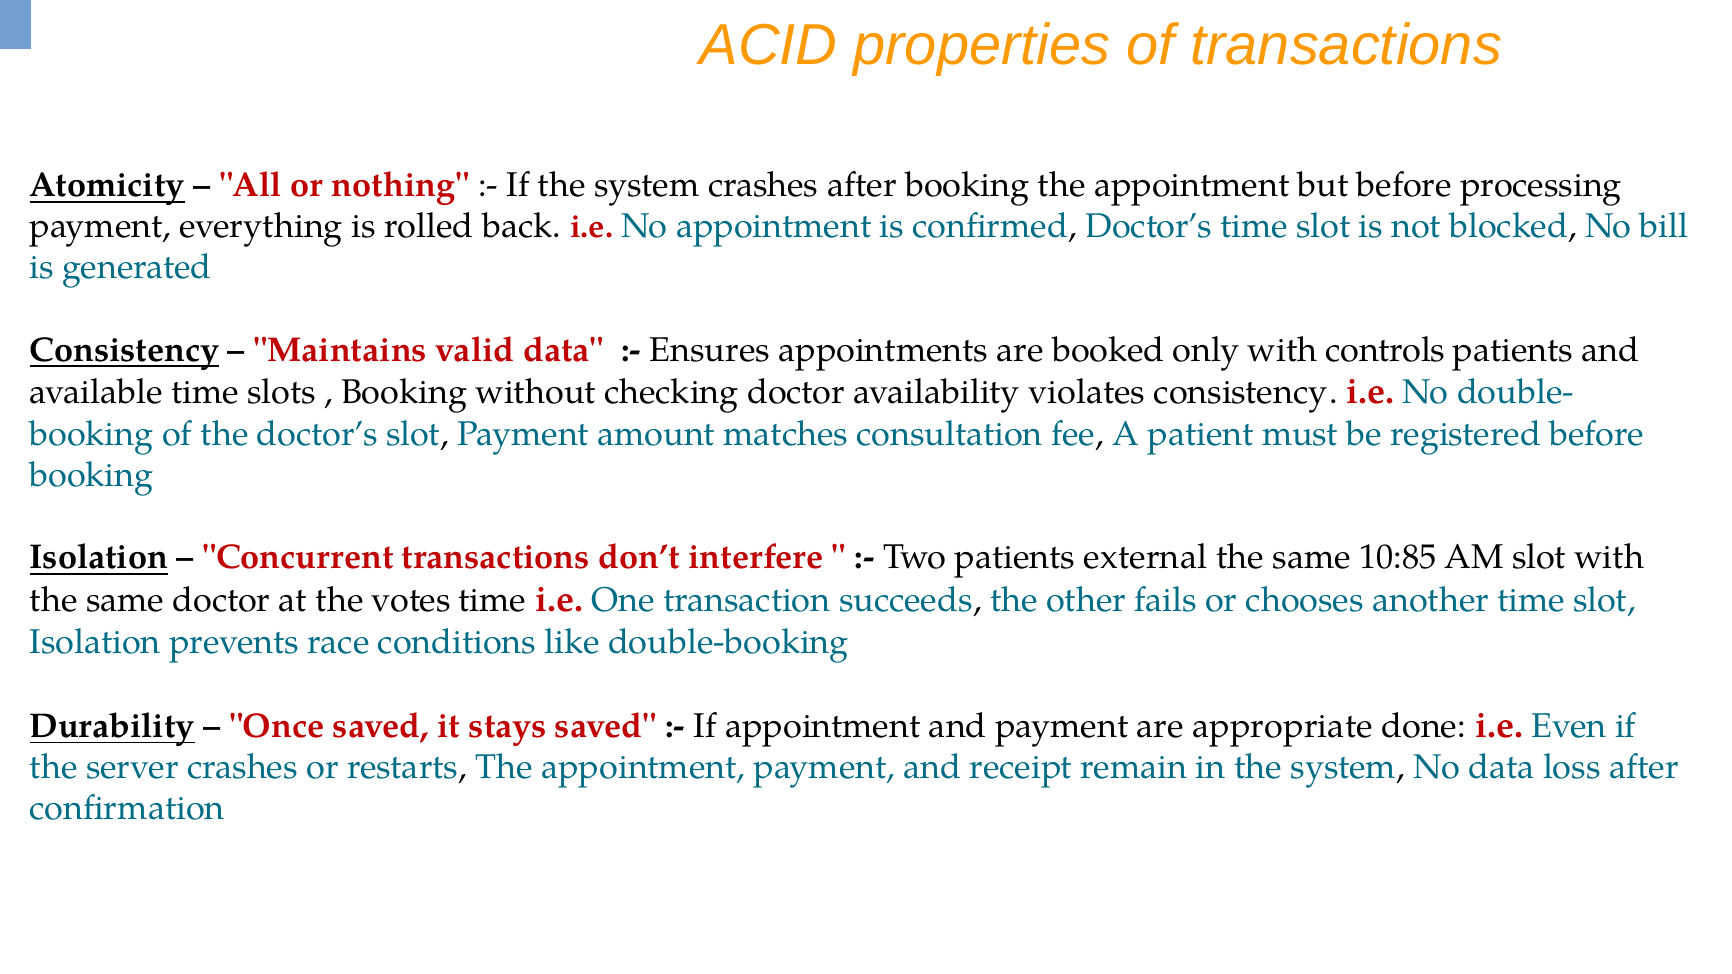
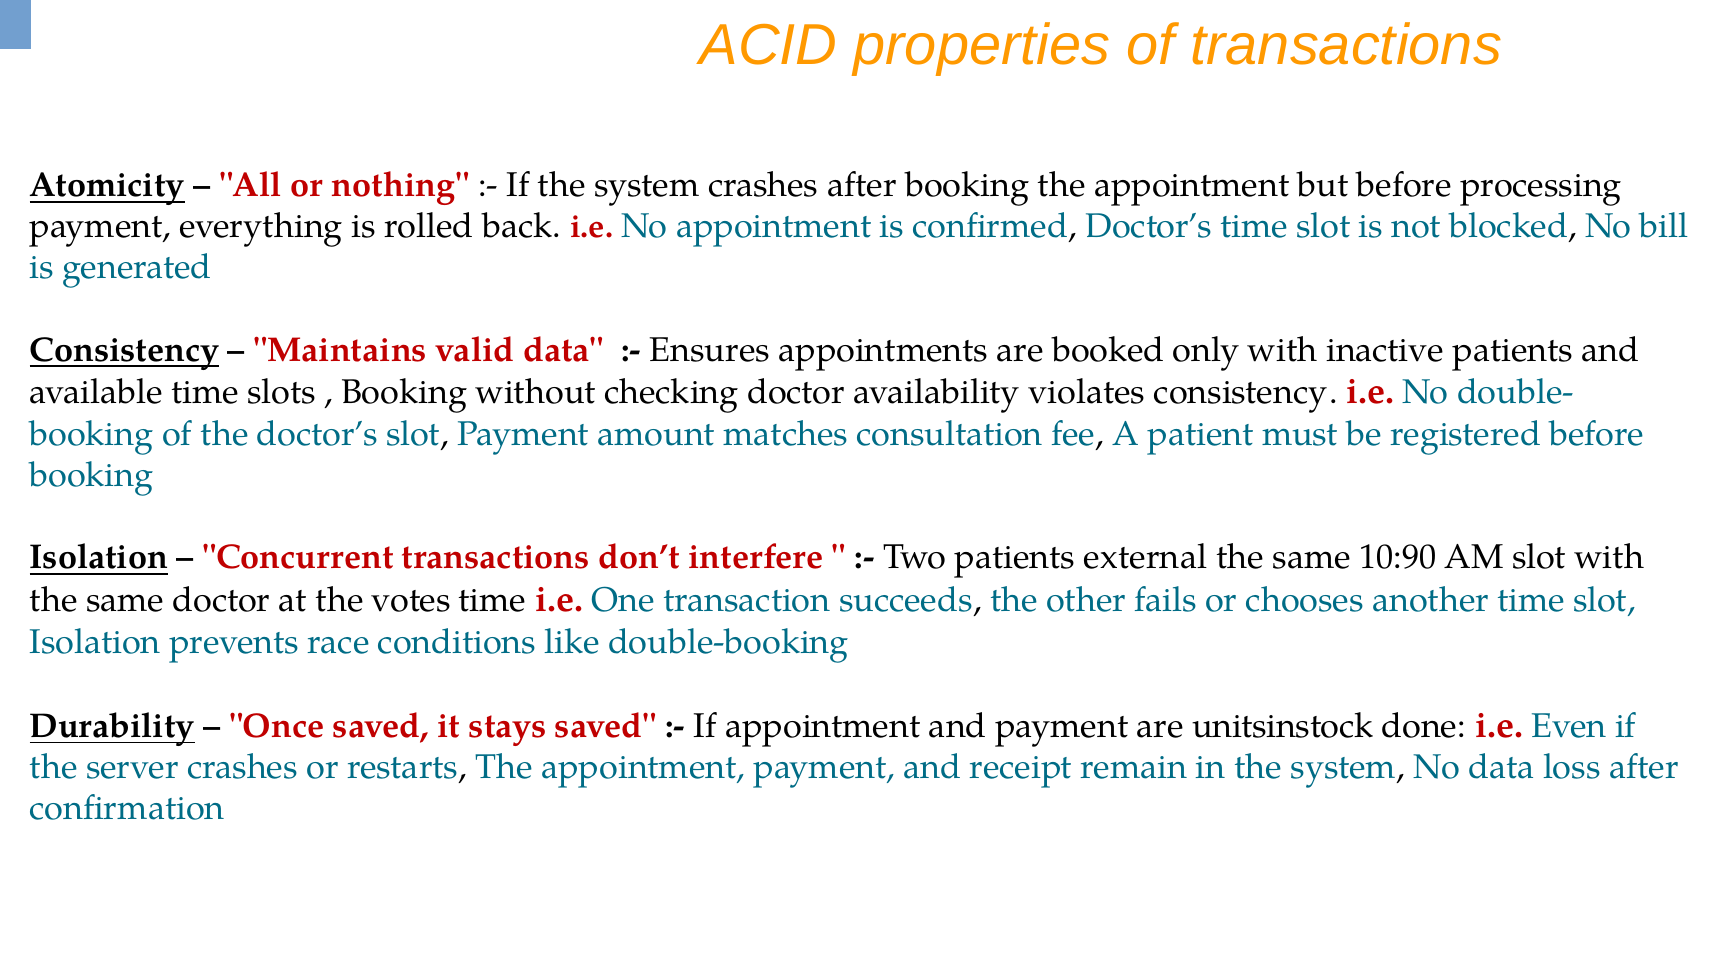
controls: controls -> inactive (1385, 350)
10:85: 10:85 -> 10:90 (1398, 558)
appropriate: appropriate -> unitsinstock (1283, 726)
